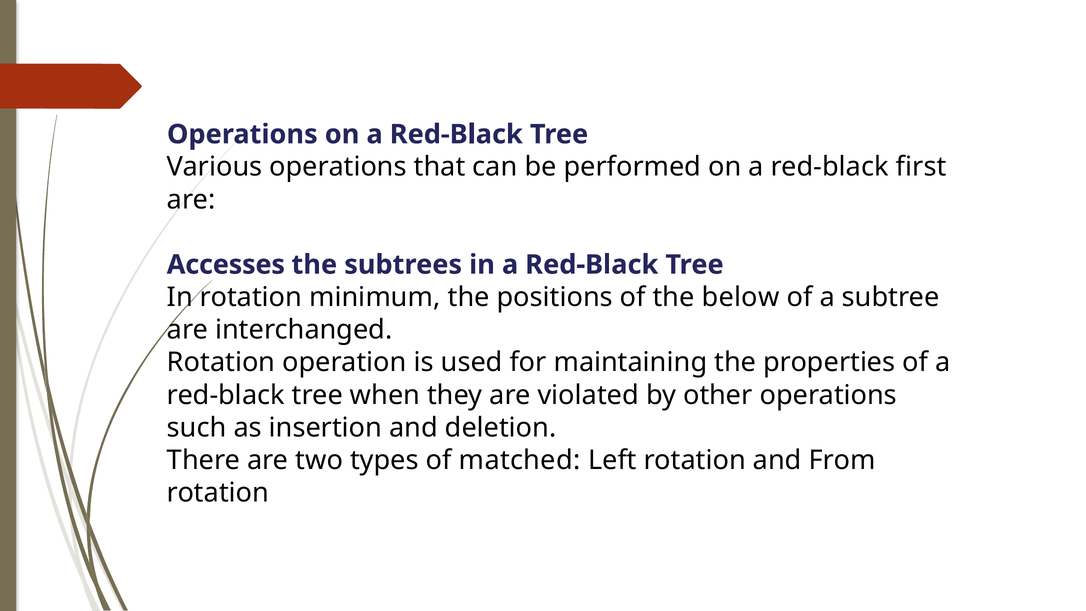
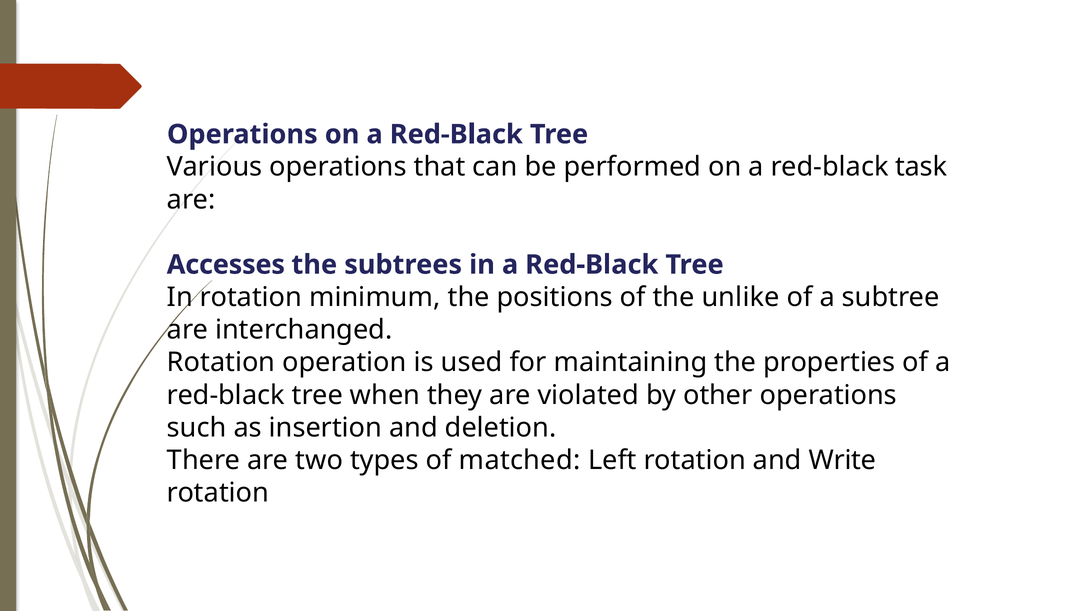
first: first -> task (921, 167)
below: below -> unlike (741, 297)
From: From -> Write (842, 460)
